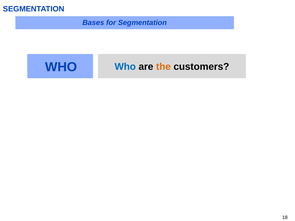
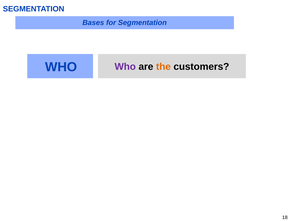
Who colour: blue -> purple (125, 67)
